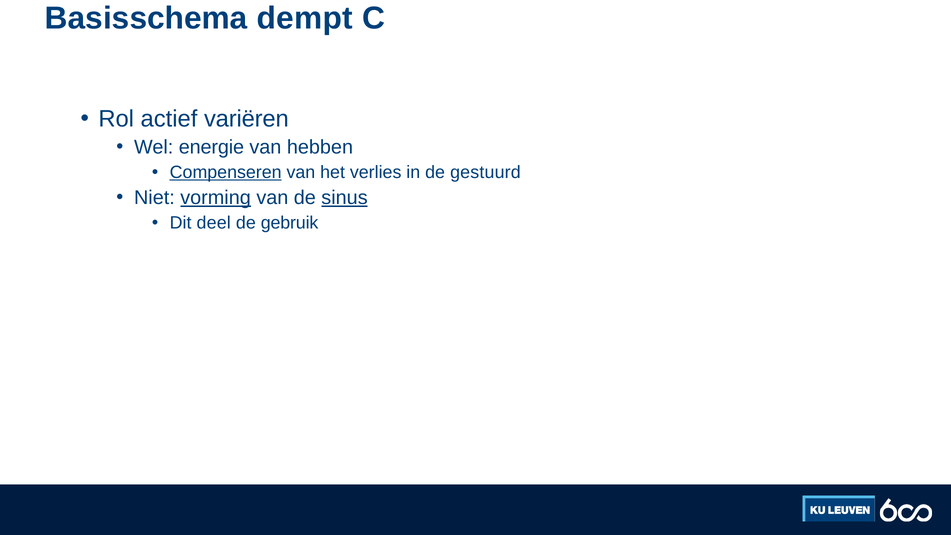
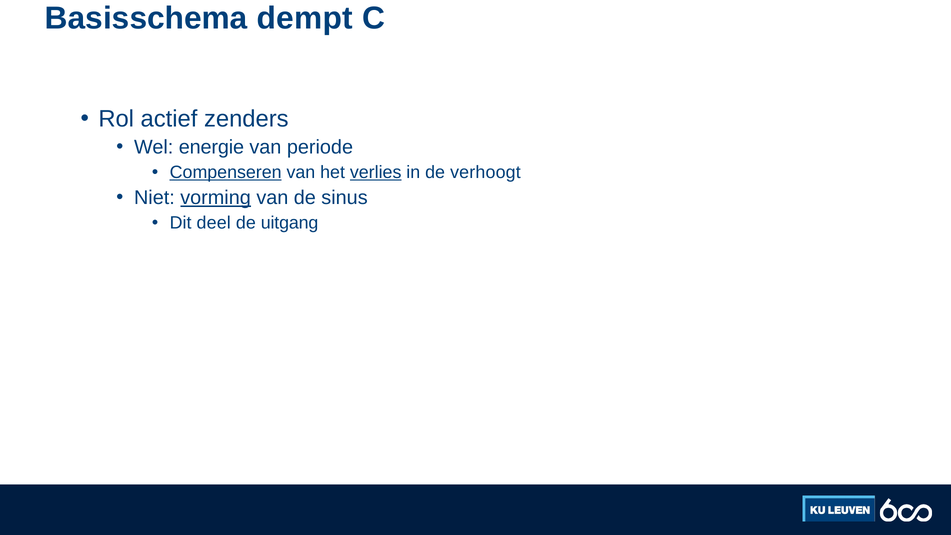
variëren: variëren -> zenders (246, 119)
hebben: hebben -> periode (320, 147)
verlies underline: none -> present (376, 172)
gestuurd: gestuurd -> verhoogt (485, 172)
sinus underline: present -> none (345, 198)
gebruik: gebruik -> uitgang (290, 223)
